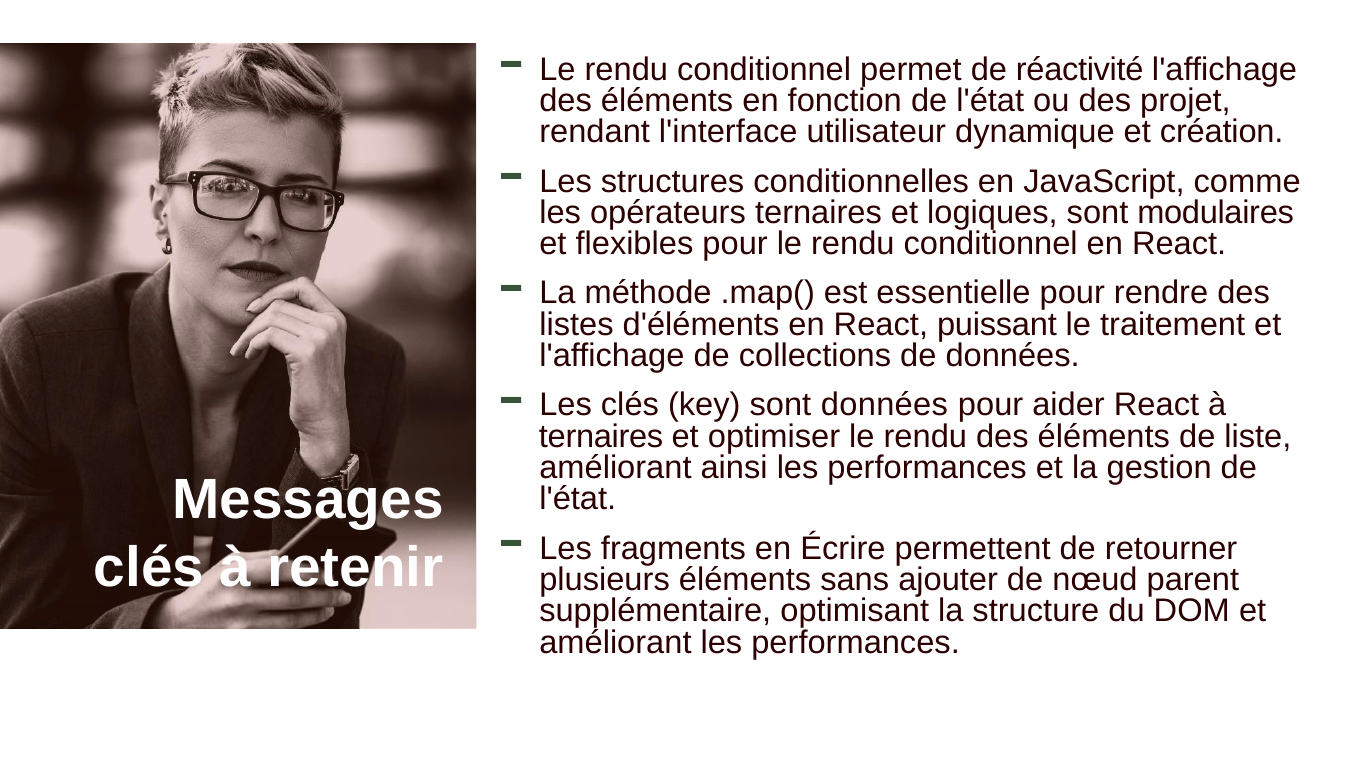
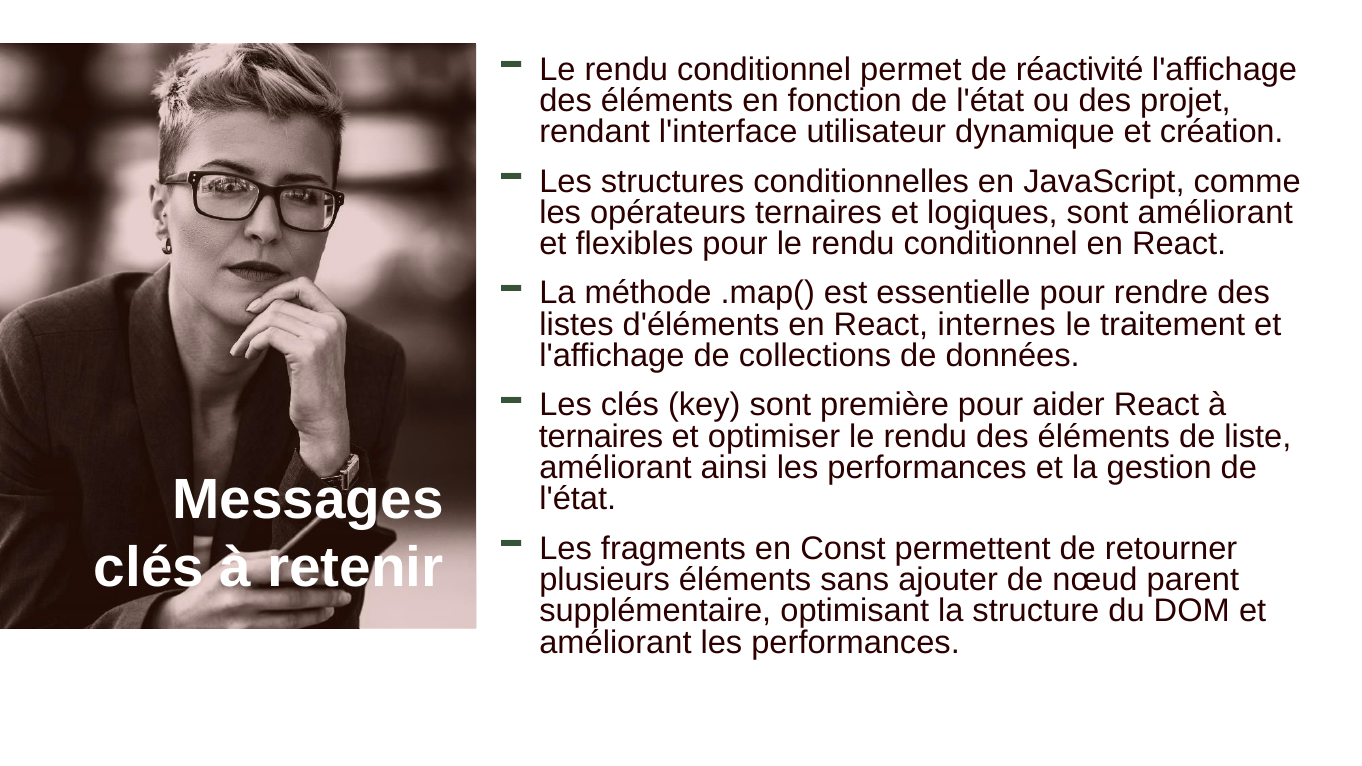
sont modulaires: modulaires -> améliorant (1215, 213)
puissant: puissant -> internes (997, 325)
sont données: données -> première (885, 405)
Écrire: Écrire -> Const (843, 549)
